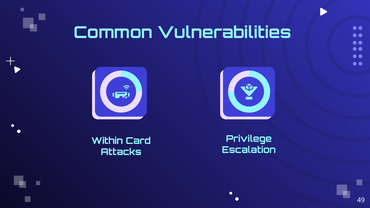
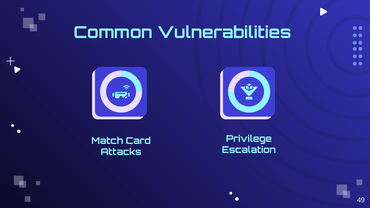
Within: Within -> Match (107, 141)
